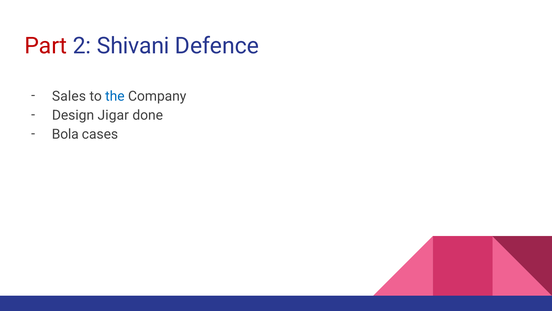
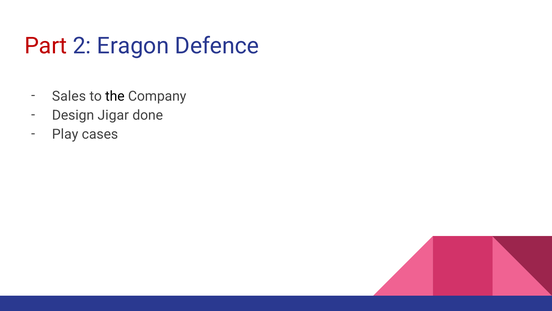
Shivani: Shivani -> Eragon (133, 46)
the colour: blue -> black (115, 96)
Bola: Bola -> Play (65, 134)
